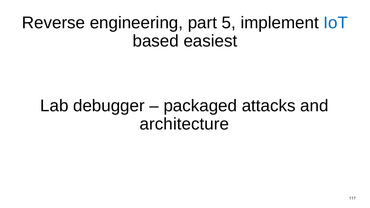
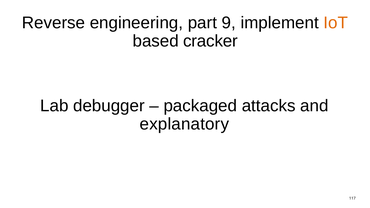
5: 5 -> 9 (229, 23)
IoT colour: blue -> orange (336, 23)
easiest: easiest -> cracker (210, 41)
architecture: architecture -> explanatory (184, 124)
